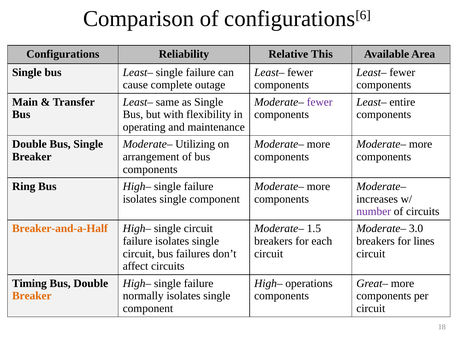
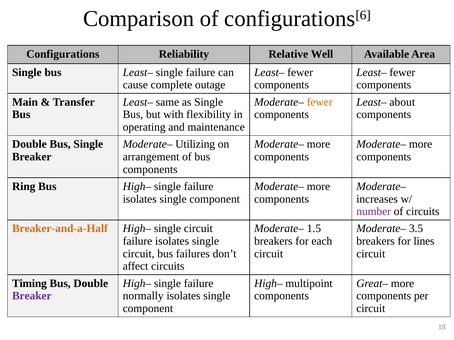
This: This -> Well (322, 54)
fewer colour: purple -> orange (320, 102)
entire: entire -> about (402, 102)
3.0: 3.0 -> 3.5 (416, 229)
operations: operations -> multipoint (309, 284)
Breaker colour: orange -> purple (32, 296)
